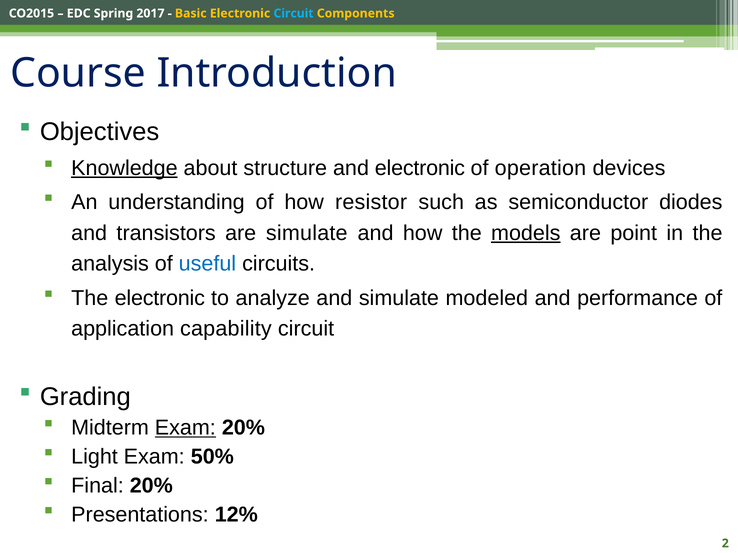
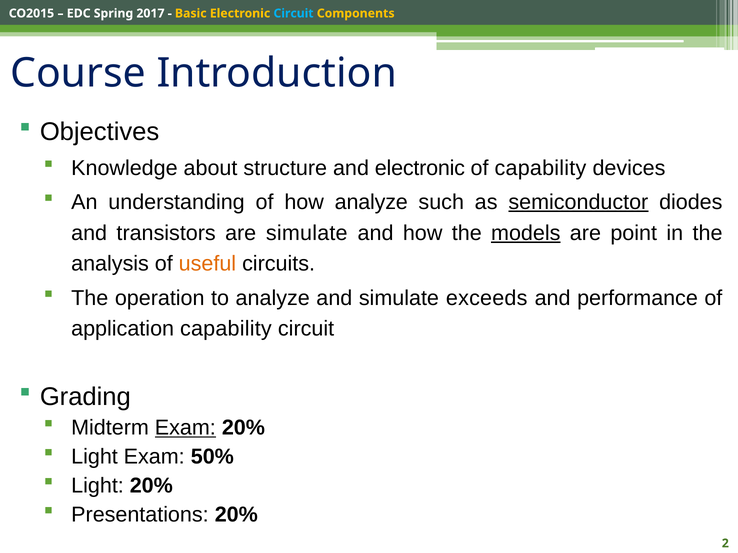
Knowledge underline: present -> none (124, 168)
of operation: operation -> capability (540, 168)
how resistor: resistor -> analyze (371, 202)
semiconductor underline: none -> present (578, 202)
useful colour: blue -> orange (207, 264)
The electronic: electronic -> operation (160, 298)
modeled: modeled -> exceeds (487, 298)
Final: Final -> Light (98, 486)
Presentations 12%: 12% -> 20% (236, 515)
